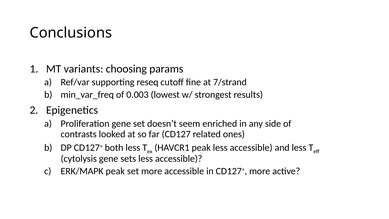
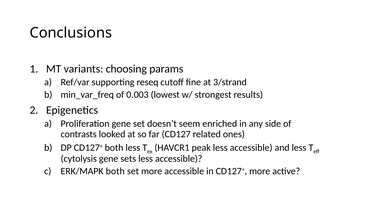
7/strand: 7/strand -> 3/strand (230, 82)
ERK/MAPK peak: peak -> both (115, 171)
